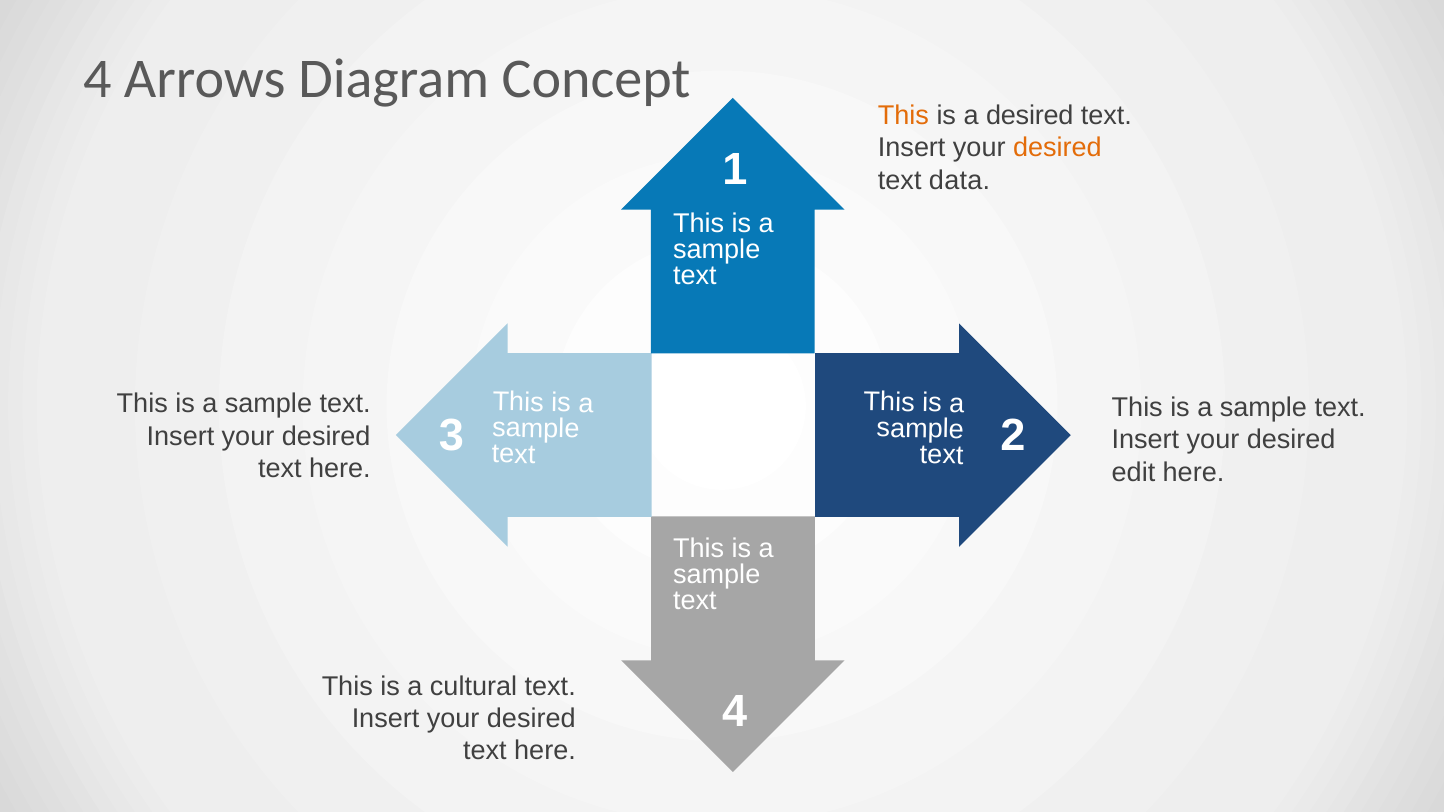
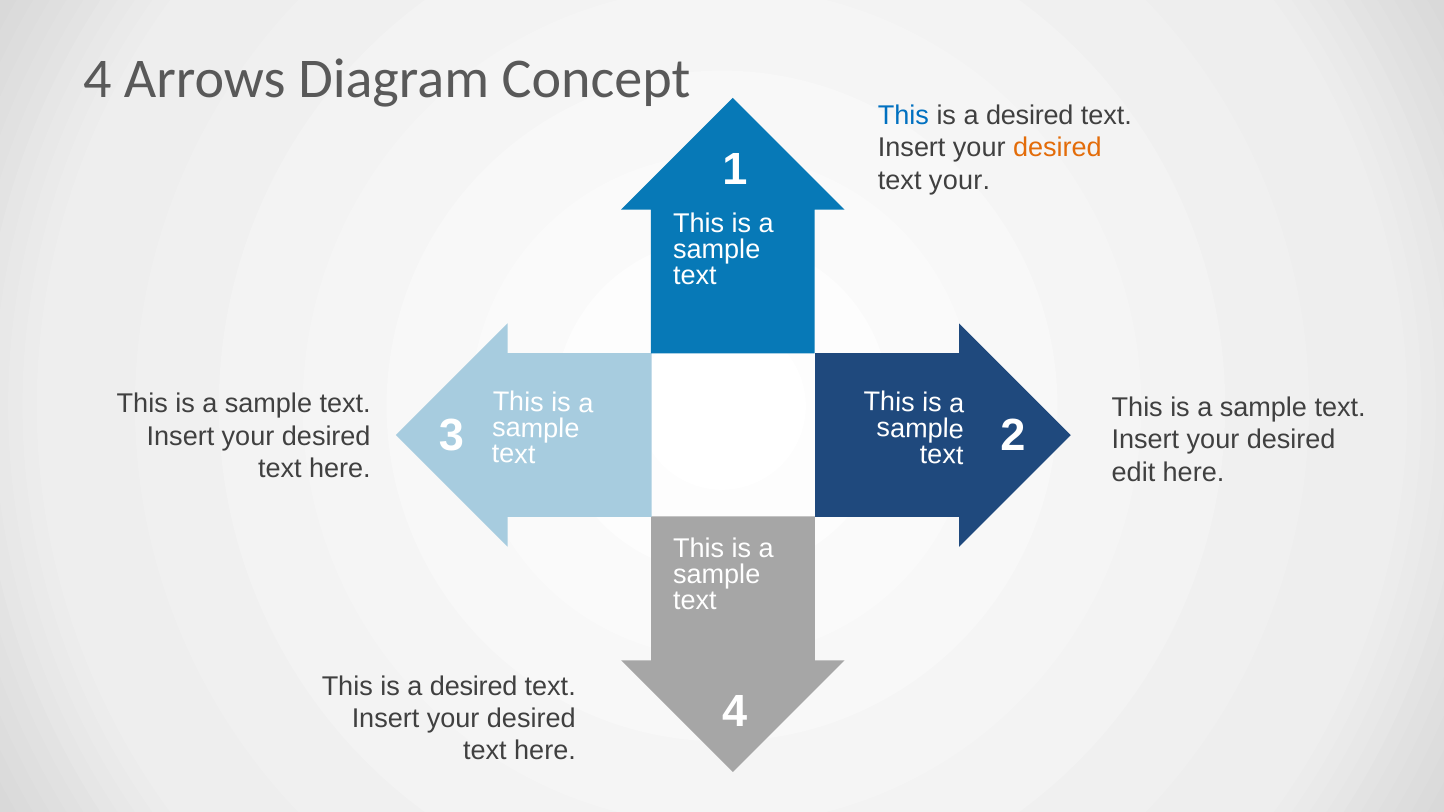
This colour: orange -> blue (903, 115)
text data: data -> your (960, 180)
cultural: cultural -> desired (474, 686)
